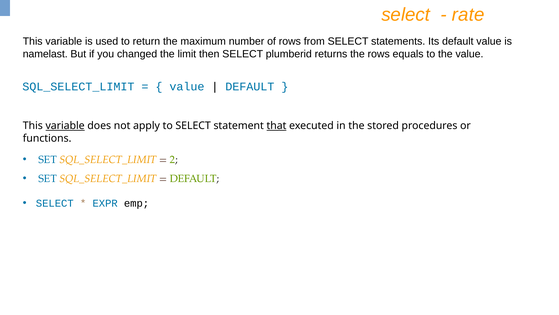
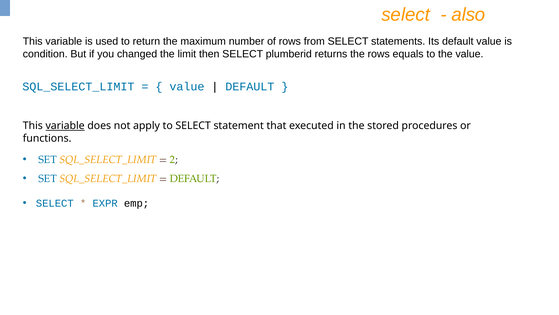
rate: rate -> also (468, 15)
namelast: namelast -> condition (45, 54)
that underline: present -> none (276, 125)
